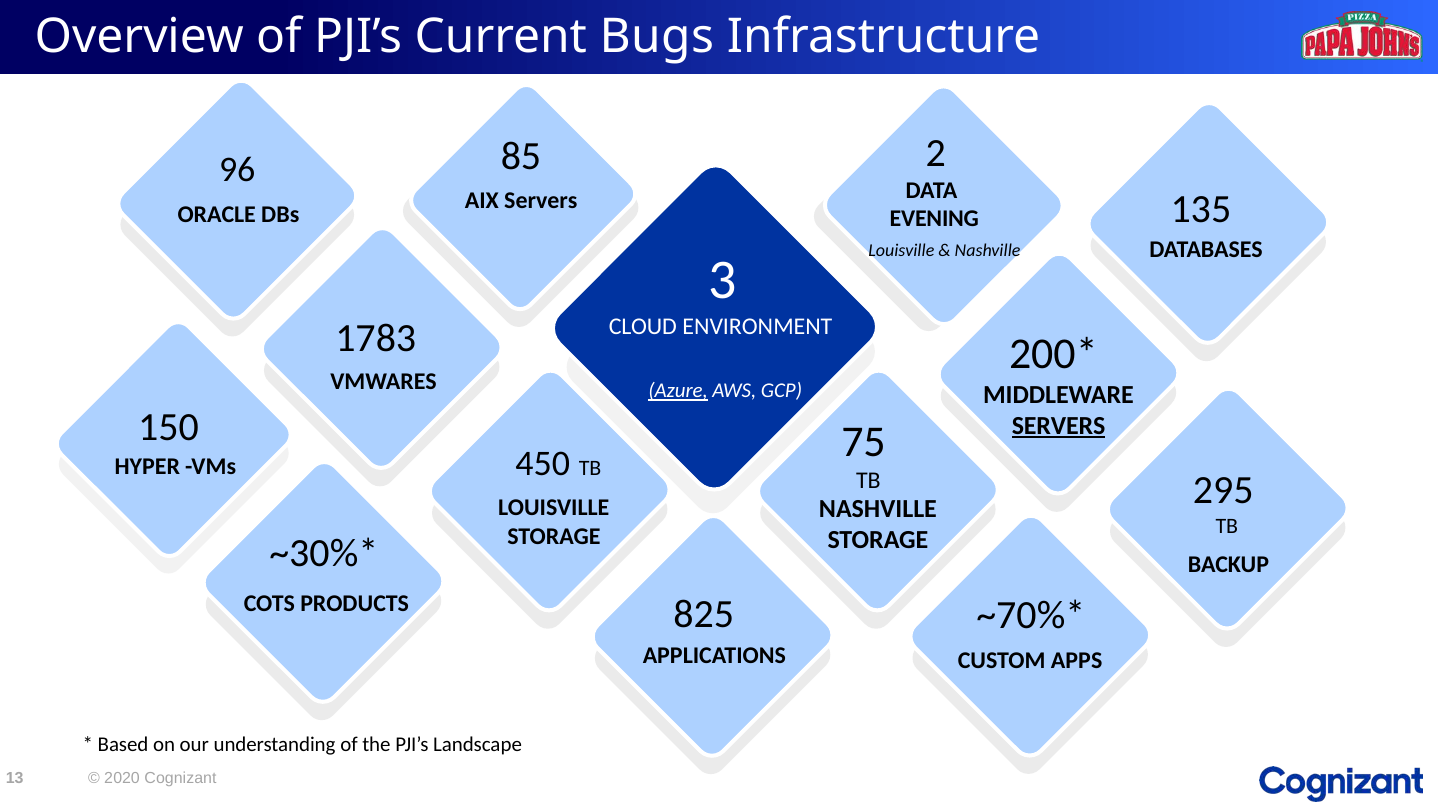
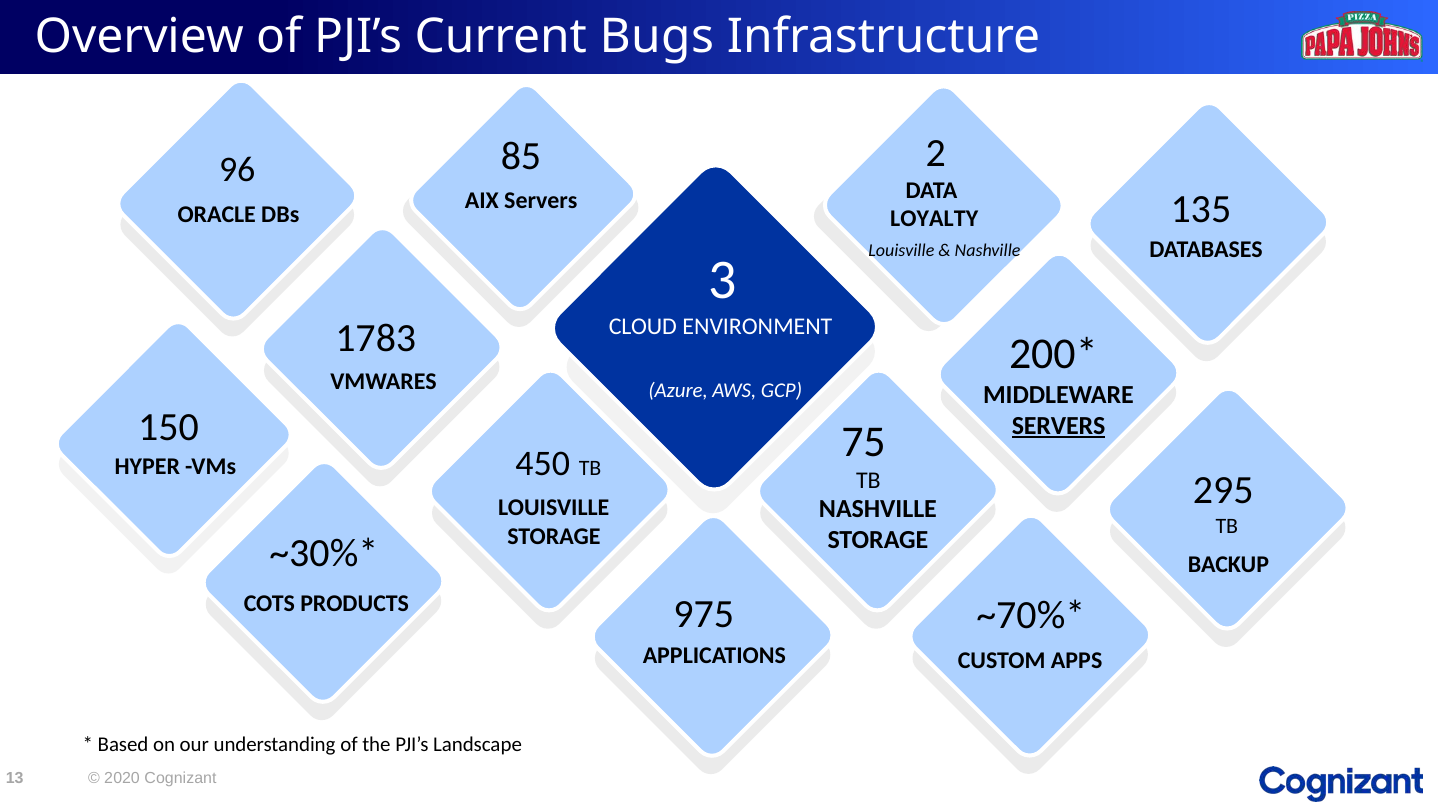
EVENING: EVENING -> LOYALTY (934, 219)
Azure underline: present -> none (678, 391)
825: 825 -> 975 (704, 614)
